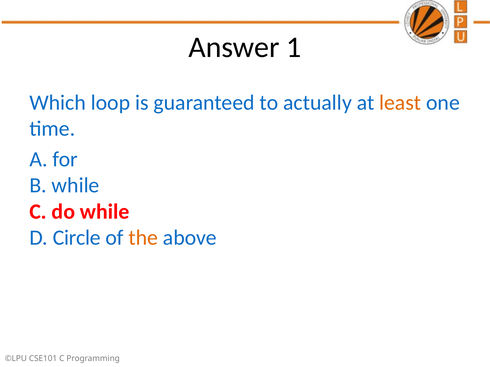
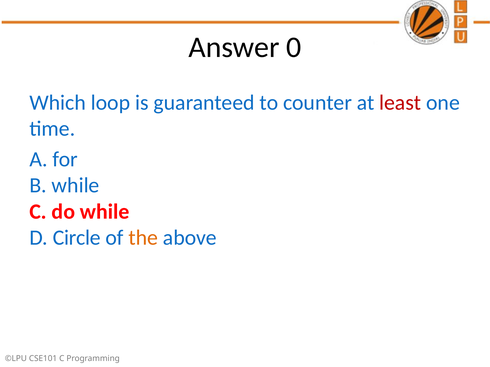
1: 1 -> 0 (294, 47)
actually: actually -> counter (318, 103)
least colour: orange -> red (400, 103)
